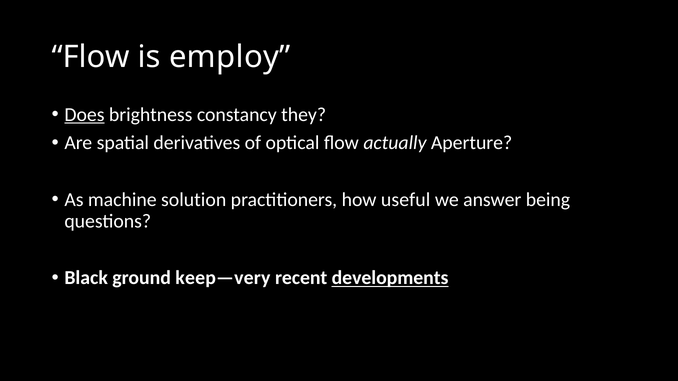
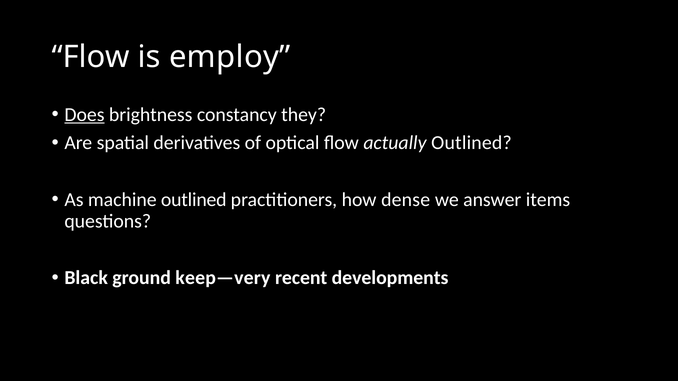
actually Aperture: Aperture -> Outlined (471, 143)
machine solution: solution -> outlined (194, 200)
useful: useful -> dense (406, 200)
being: being -> items (548, 200)
developments underline: present -> none (390, 278)
